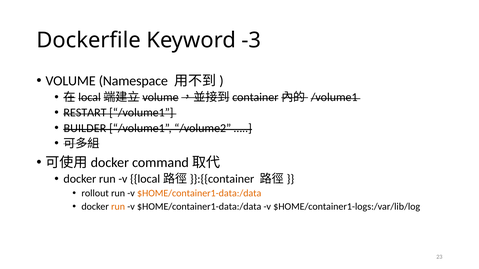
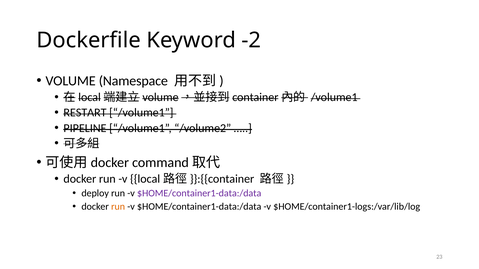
-3: -3 -> -2 (251, 40)
BUILDER: BUILDER -> PIPELINE (85, 128)
rollout: rollout -> deploy (95, 194)
$HOME/container1-data:/data colour: orange -> purple (199, 194)
